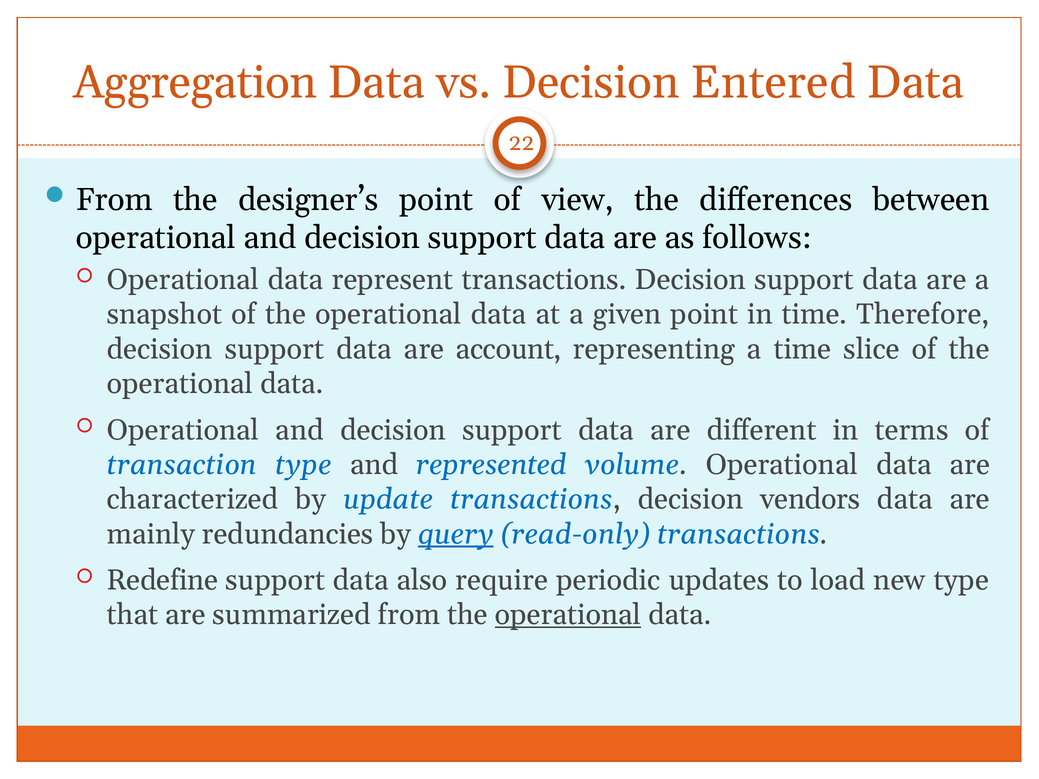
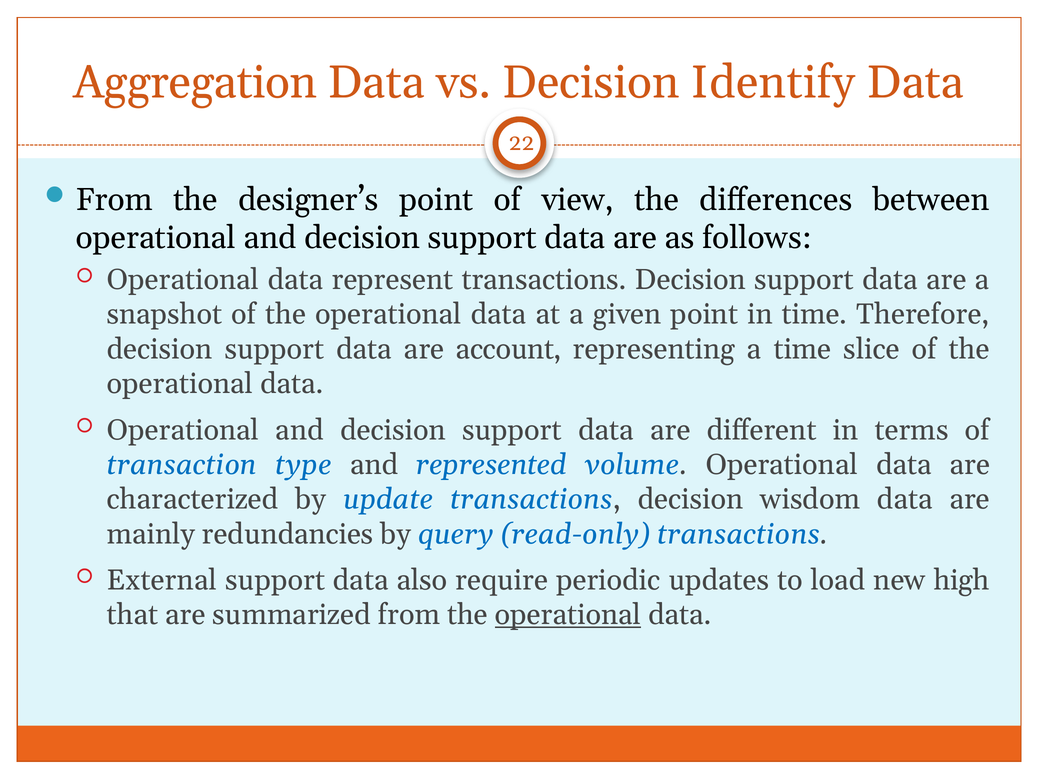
Entered: Entered -> Identify (773, 83)
vendors: vendors -> wisdom (810, 500)
query underline: present -> none (456, 534)
Redefine: Redefine -> External (162, 580)
new type: type -> high (962, 580)
